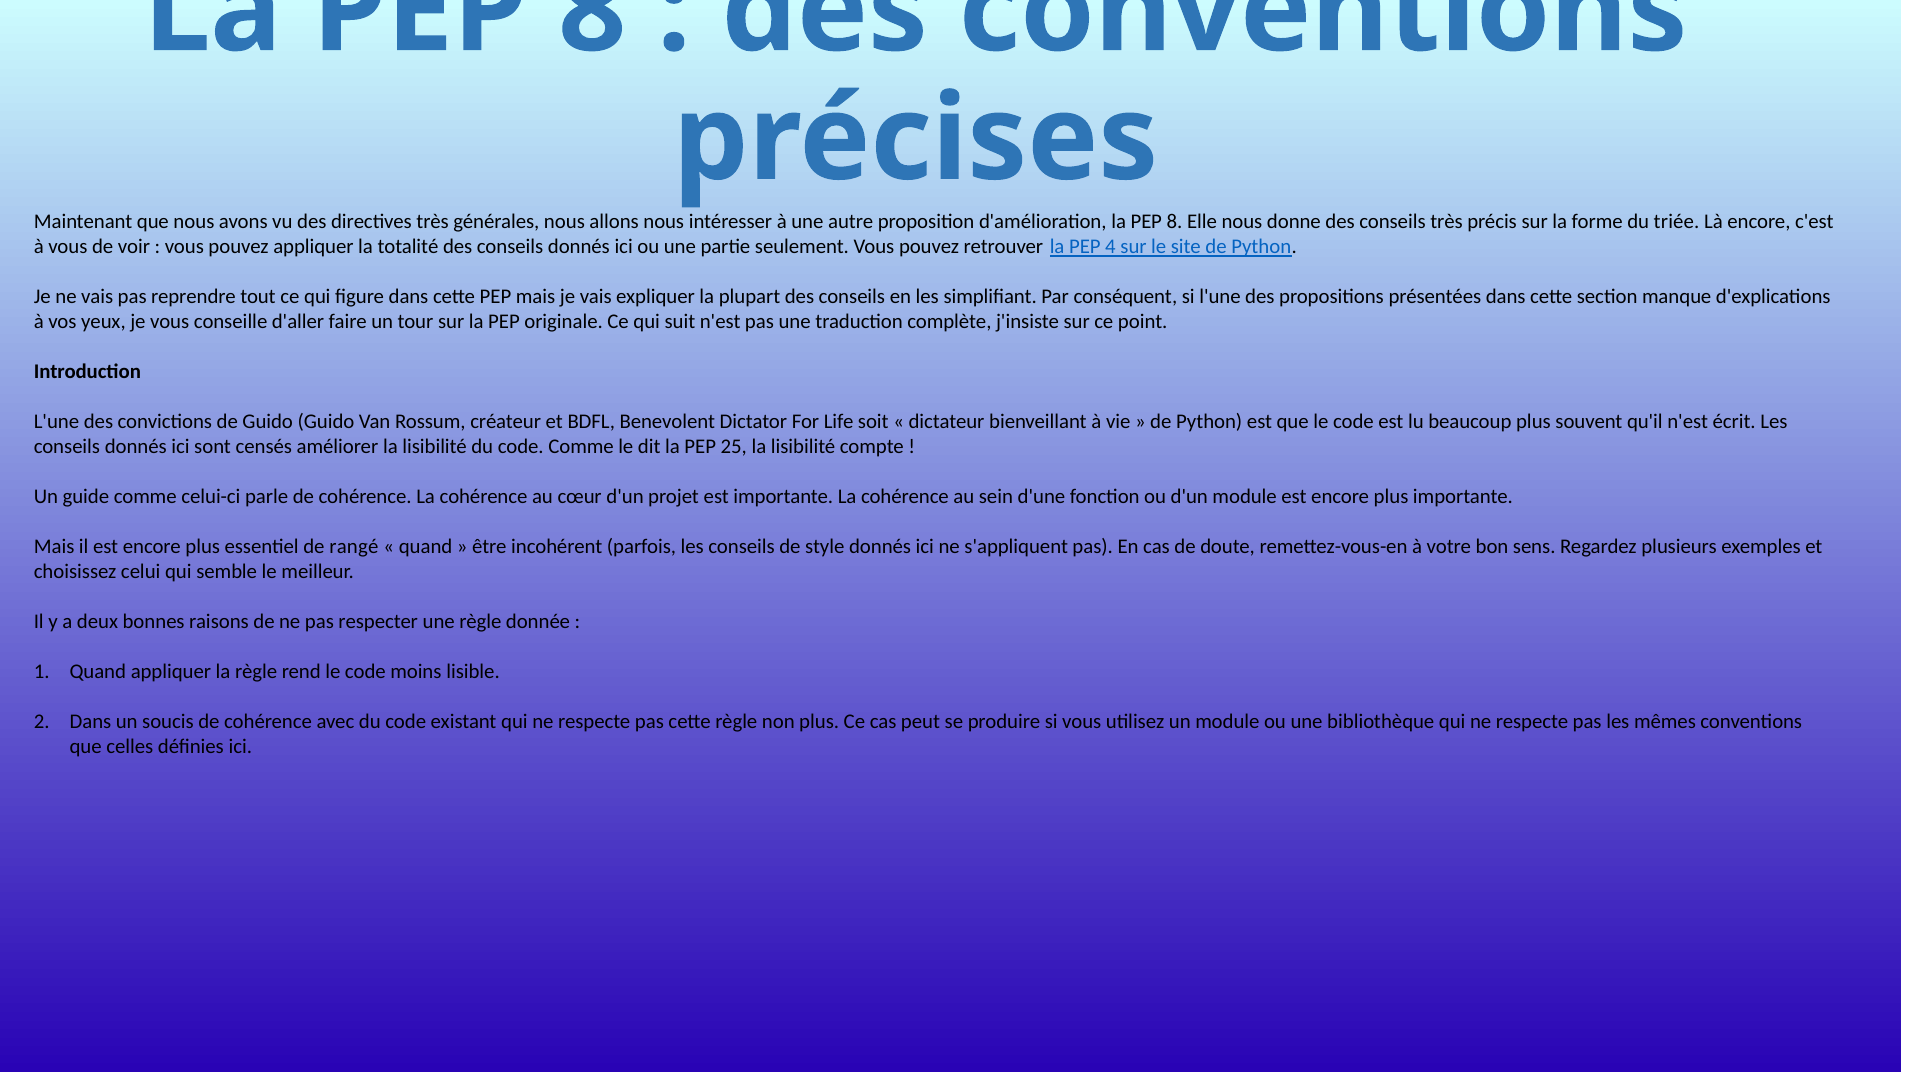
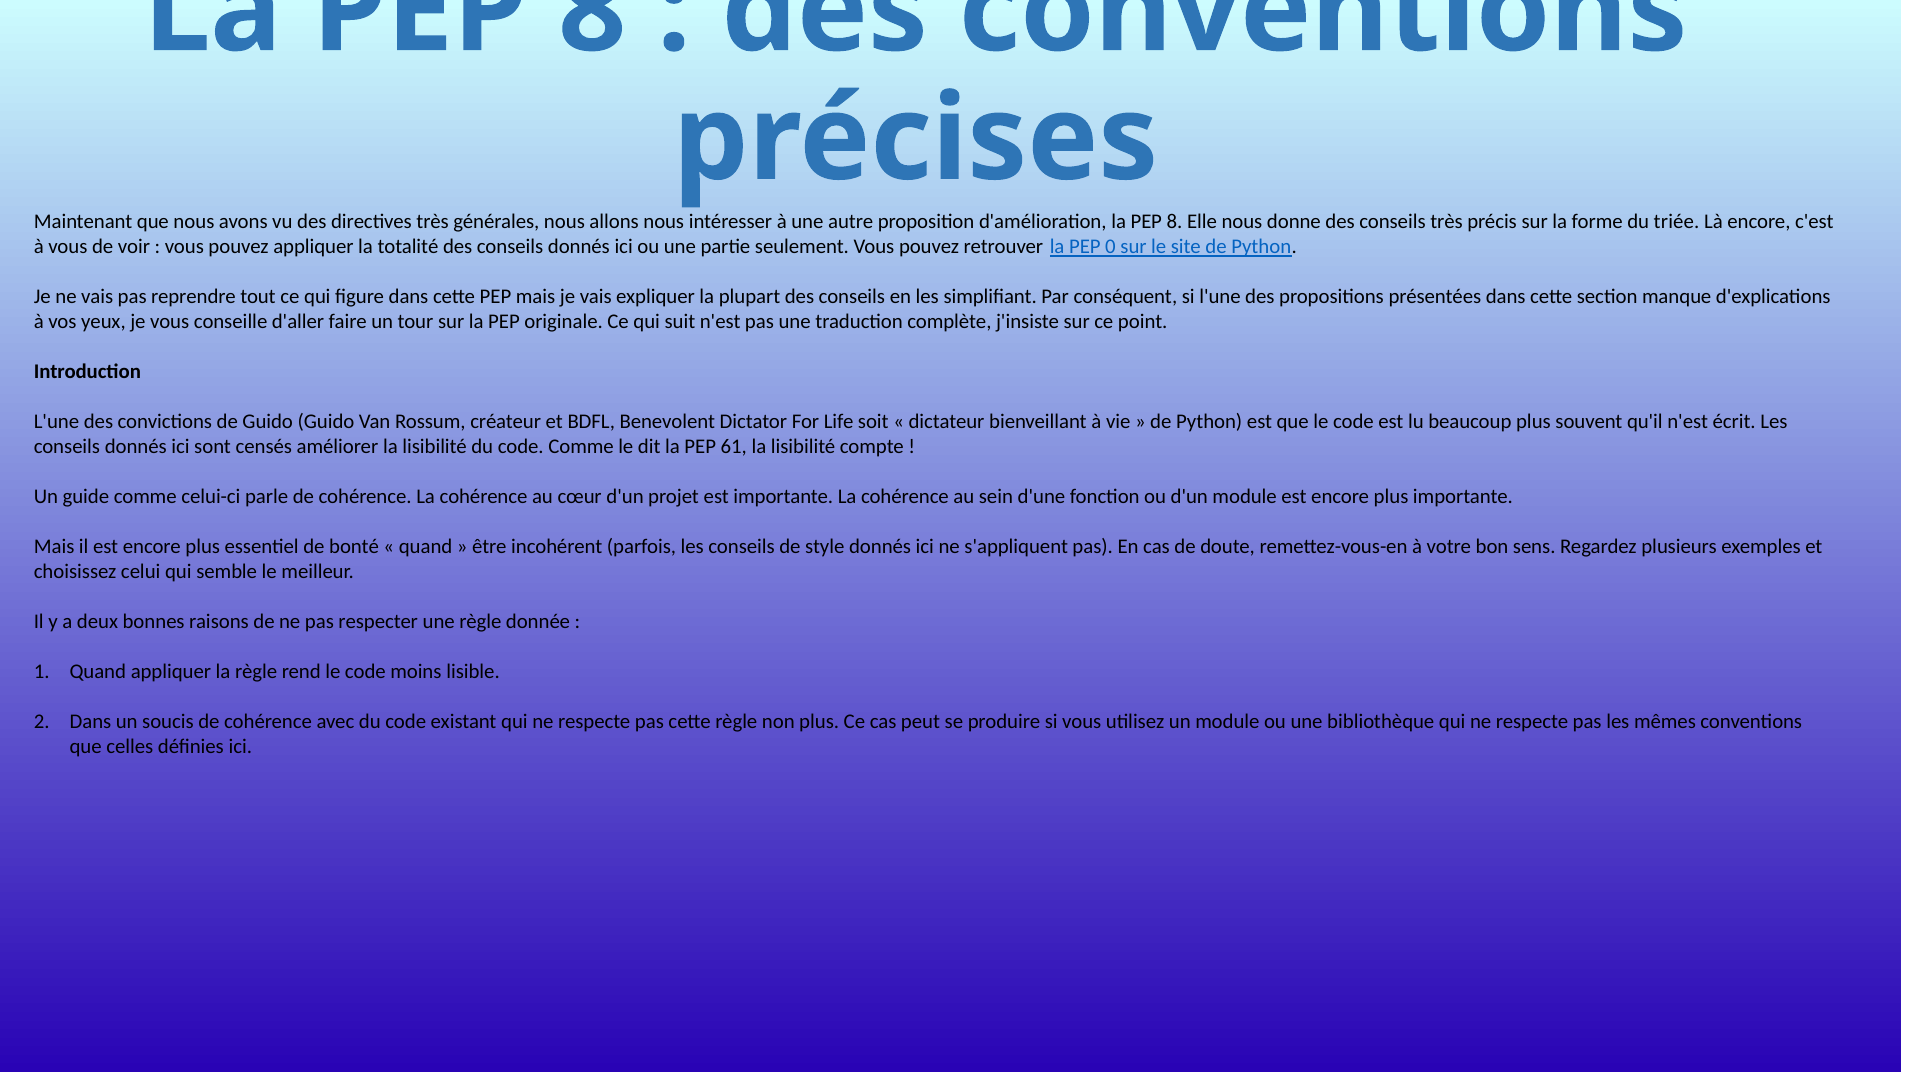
4: 4 -> 0 (1110, 247)
25: 25 -> 61 (734, 447)
rangé: rangé -> bonté (354, 547)
